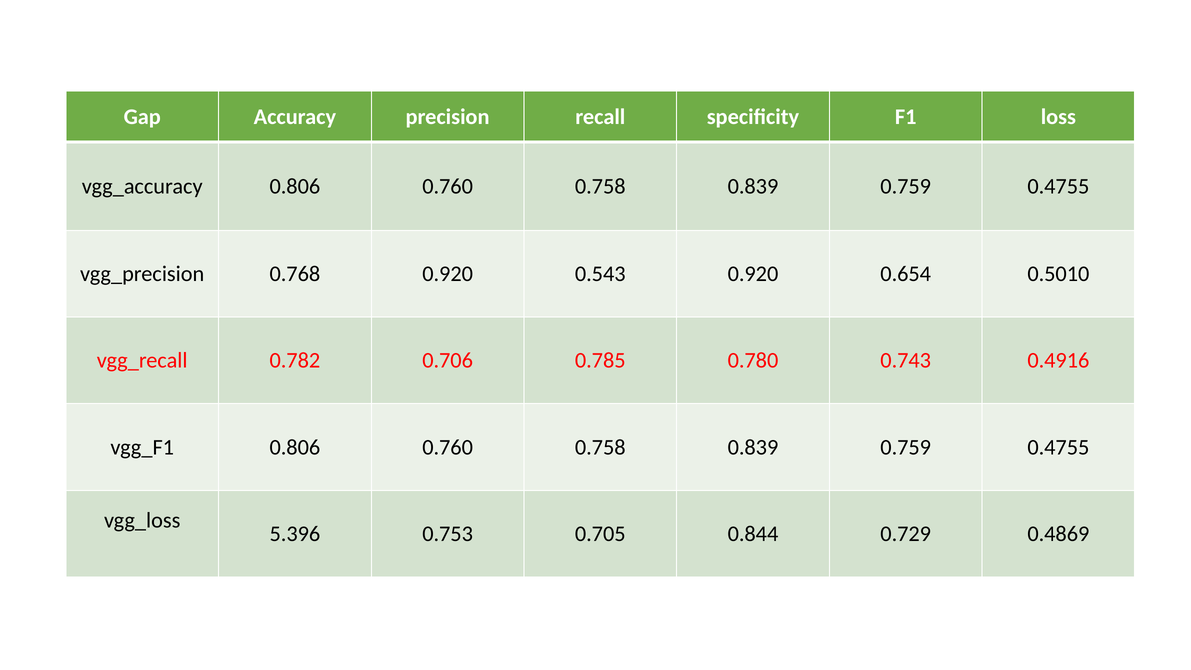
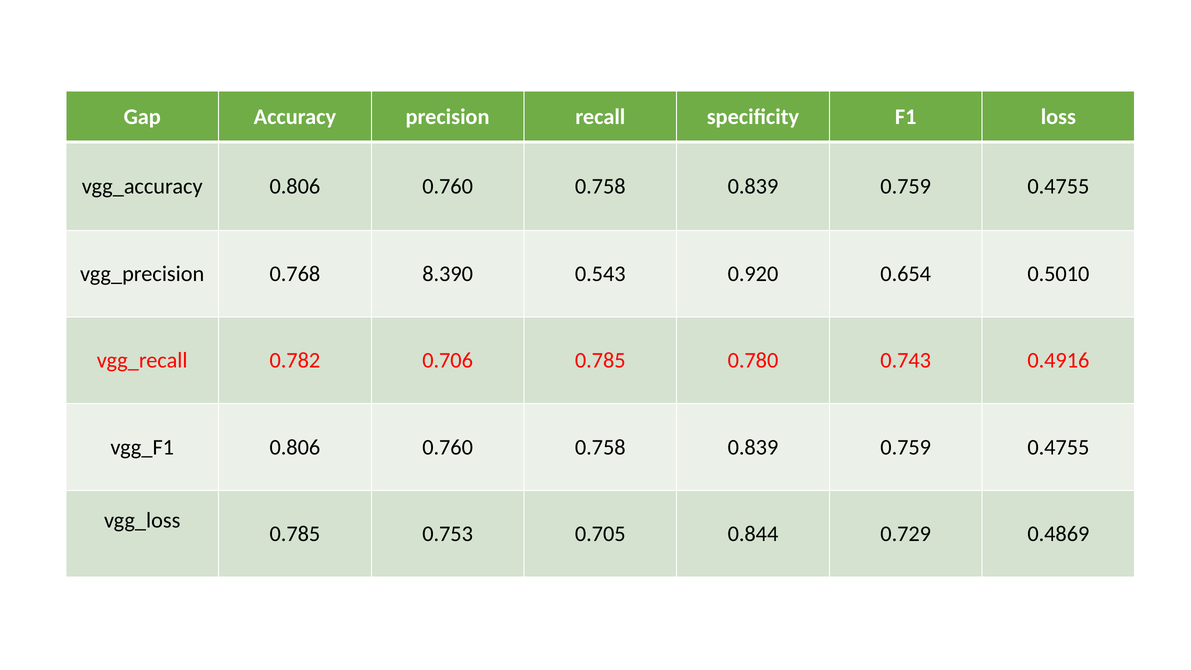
0.768 0.920: 0.920 -> 8.390 (448, 274)
5.396: 5.396 -> 0.785 (295, 534)
